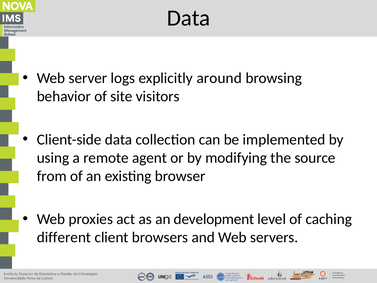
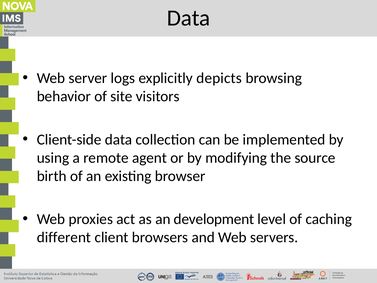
around: around -> depicts (219, 78)
from: from -> birth (52, 176)
